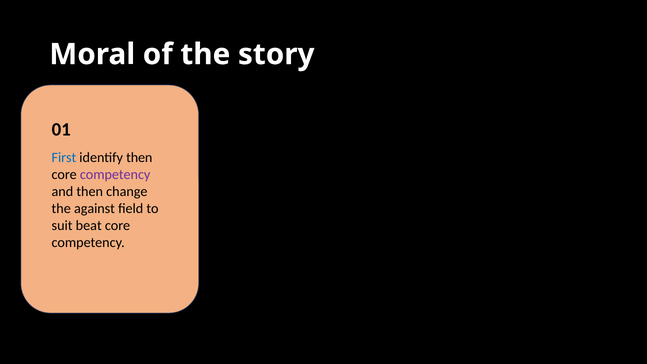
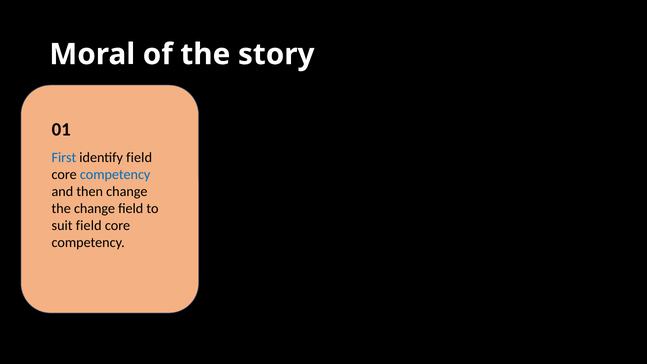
identify then: then -> field (139, 157)
competency colour: purple -> blue (115, 174)
the against: against -> change (95, 208)
suit beat: beat -> field (89, 225)
